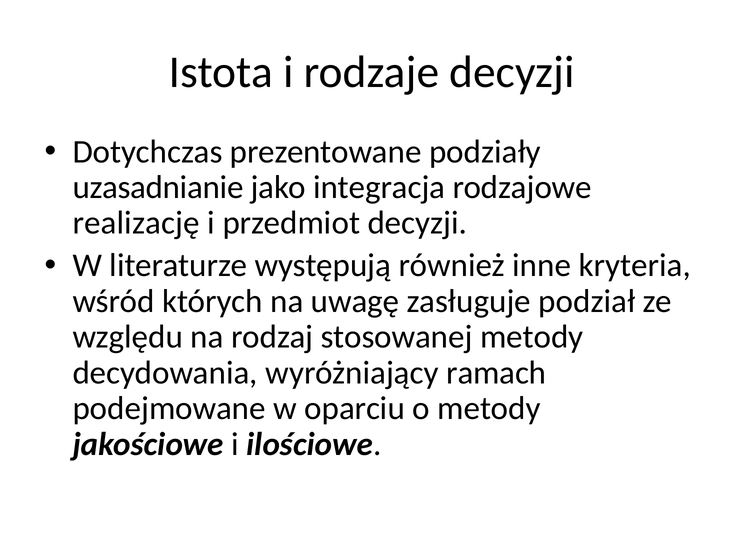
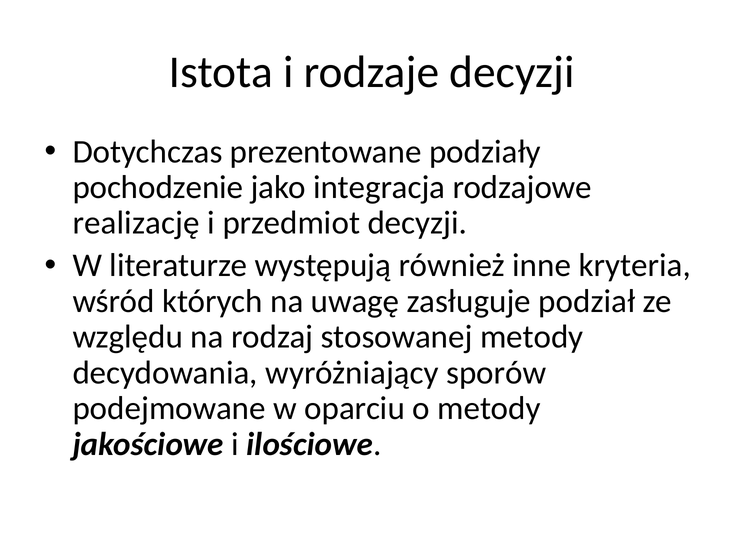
uzasadnianie: uzasadnianie -> pochodzenie (158, 187)
ramach: ramach -> sporów (496, 373)
